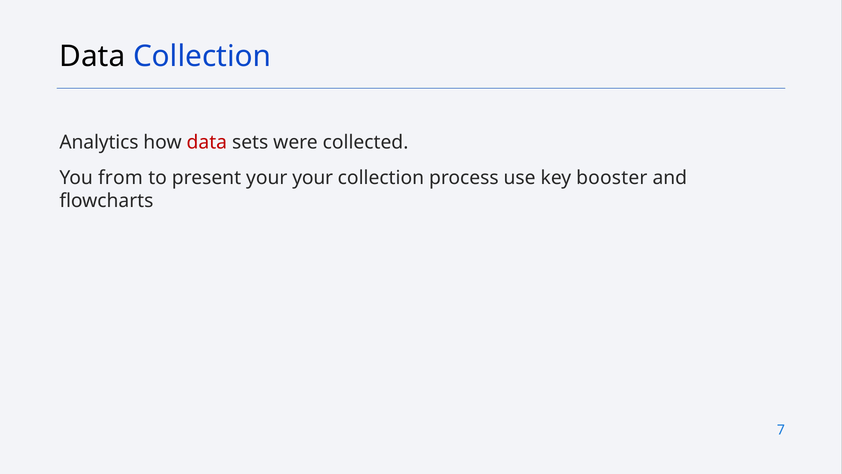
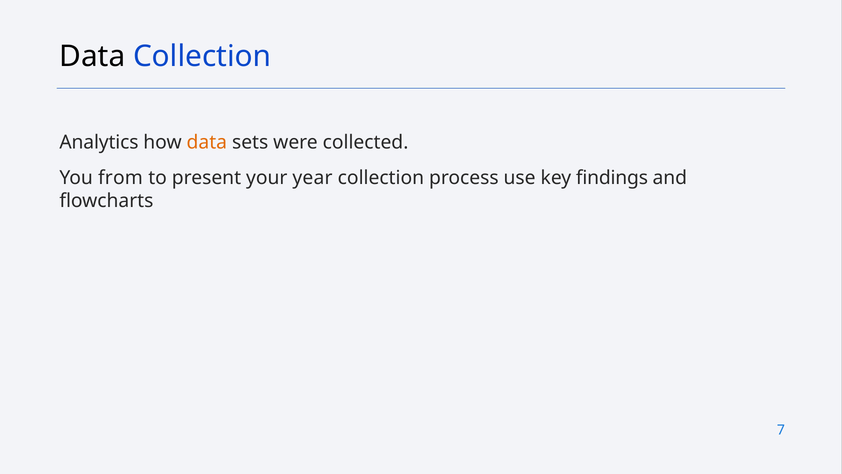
data colour: red -> orange (207, 142)
your your: your -> year (312, 178)
booster: booster -> findings (612, 178)
